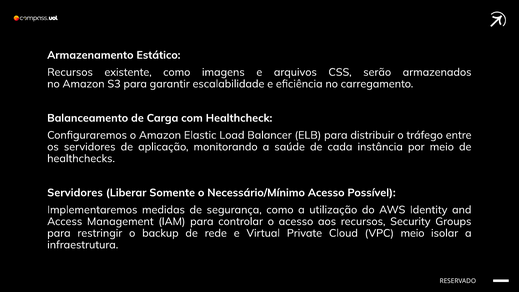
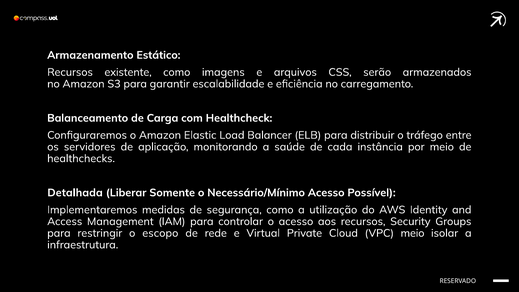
Servidores: Servidores -> Detalhada (75, 193)
backup: backup -> escopo (160, 233)
